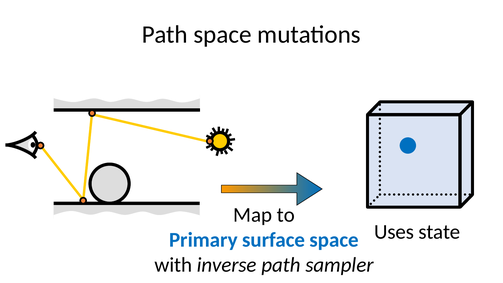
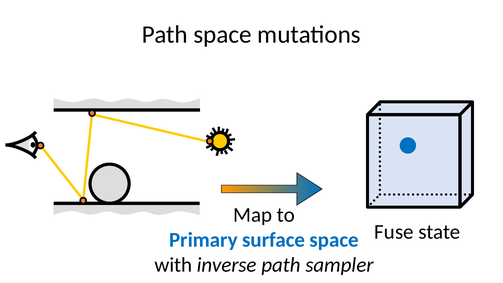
Uses: Uses -> Fuse (394, 232)
